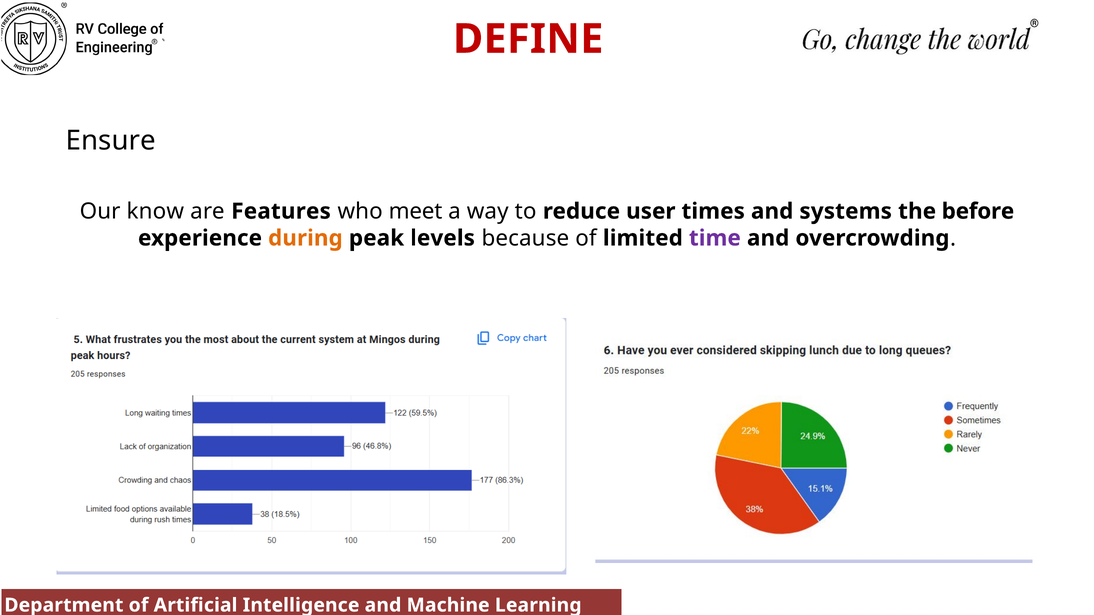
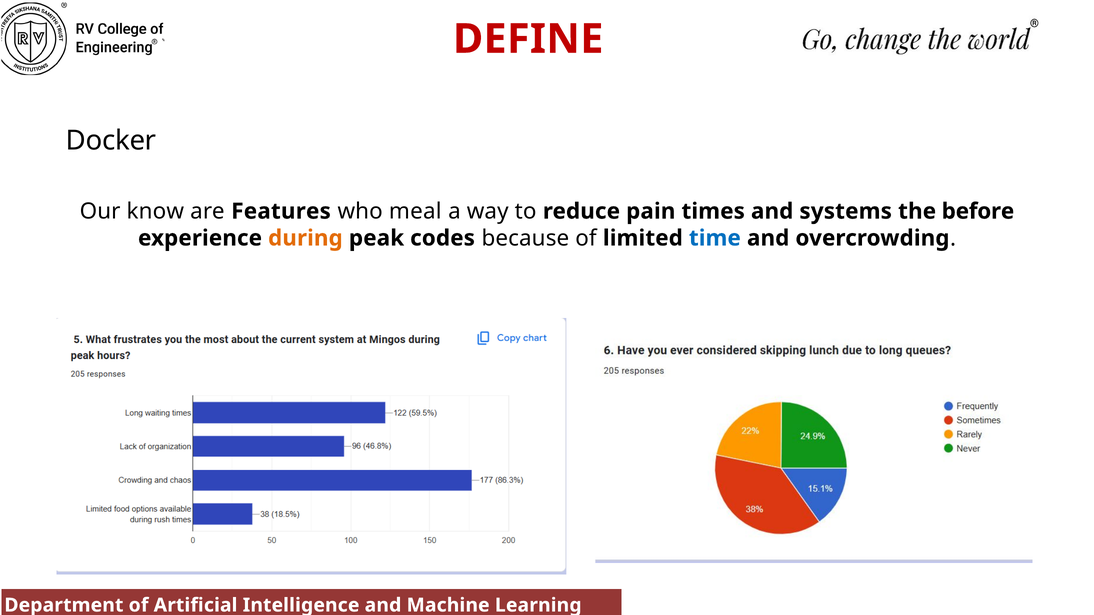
Ensure: Ensure -> Docker (111, 141)
meet: meet -> meal (415, 211)
user: user -> pain (651, 211)
levels: levels -> codes (443, 238)
time colour: purple -> blue (715, 238)
